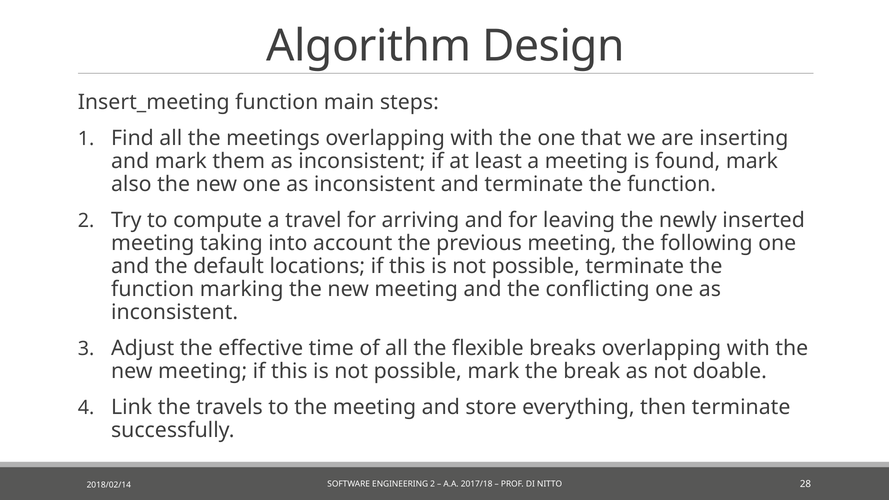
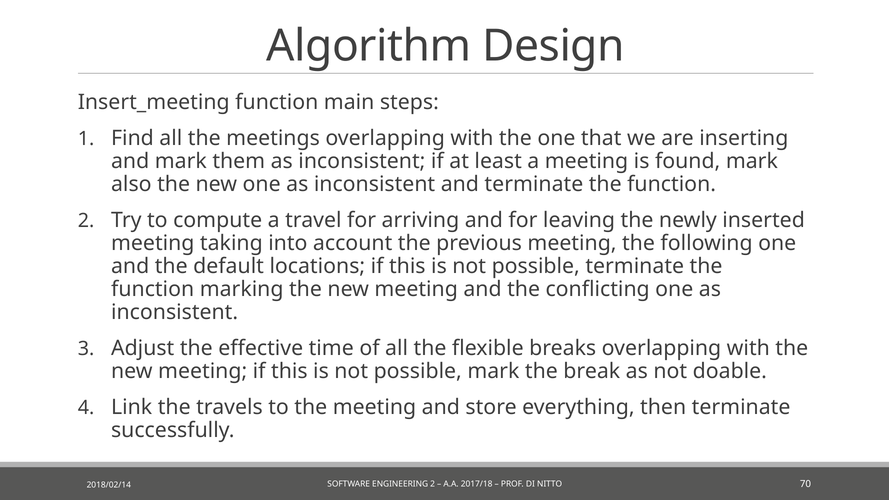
28: 28 -> 70 (805, 484)
